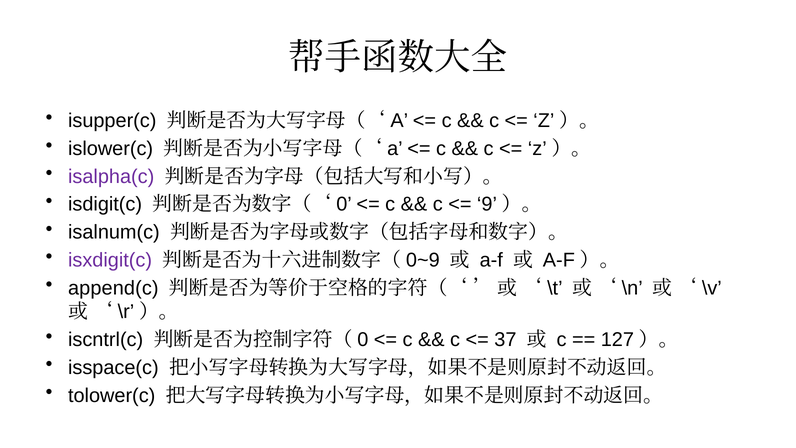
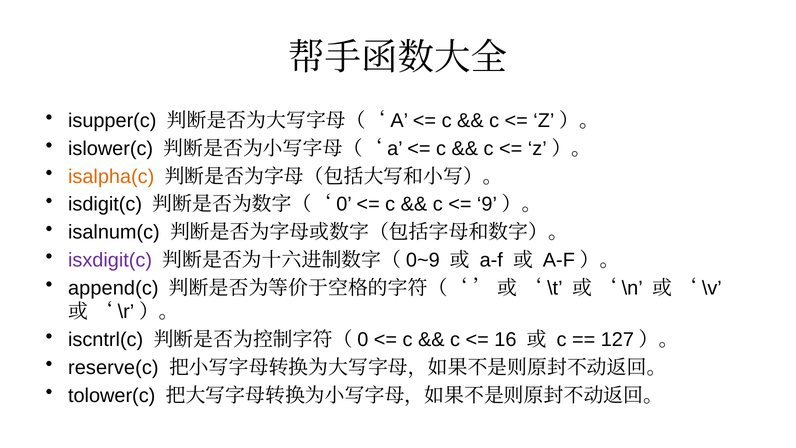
isalpha(c colour: purple -> orange (111, 176)
37: 37 -> 16 (505, 340)
isspace(c: isspace(c -> reserve(c (113, 367)
